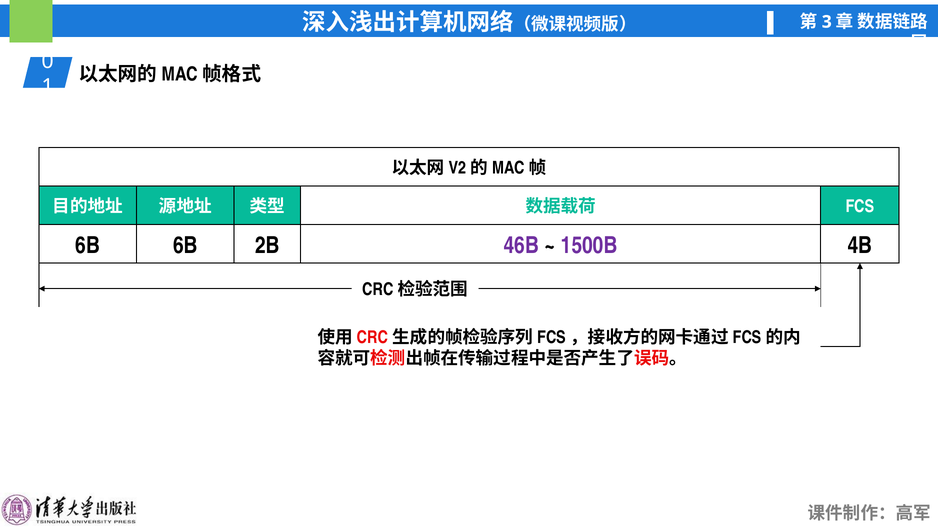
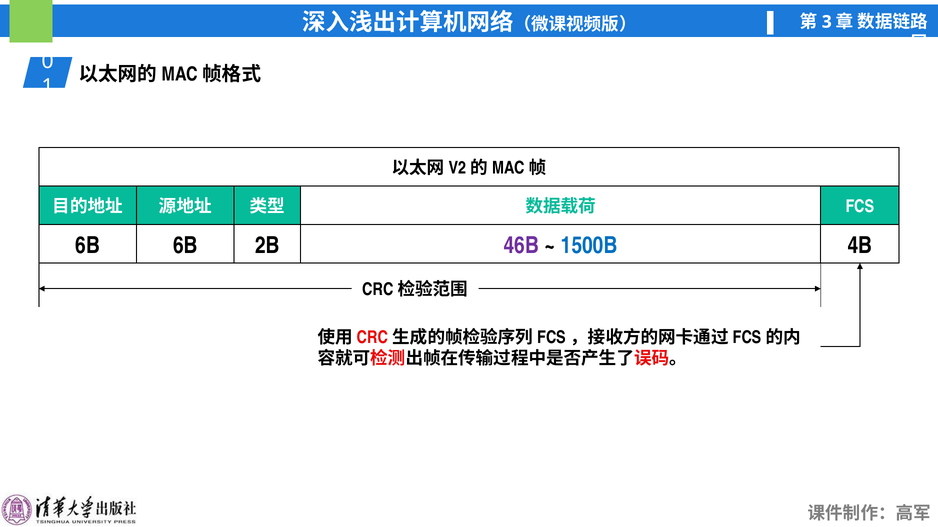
1500B colour: purple -> blue (589, 246)
